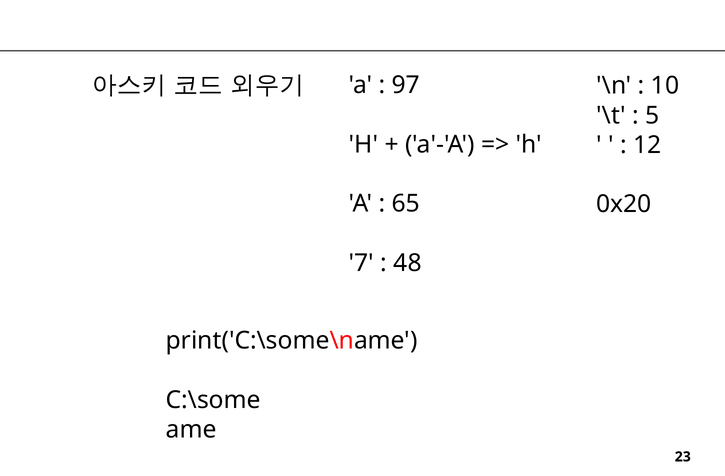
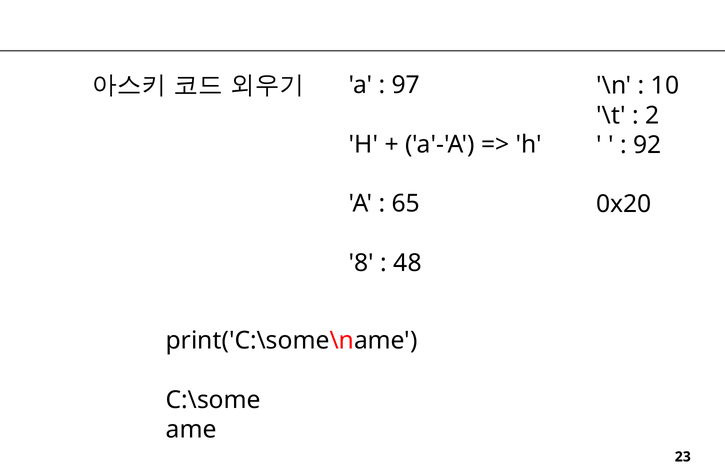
5: 5 -> 2 (652, 115)
12: 12 -> 92 (647, 145)
7: 7 -> 8 (361, 263)
